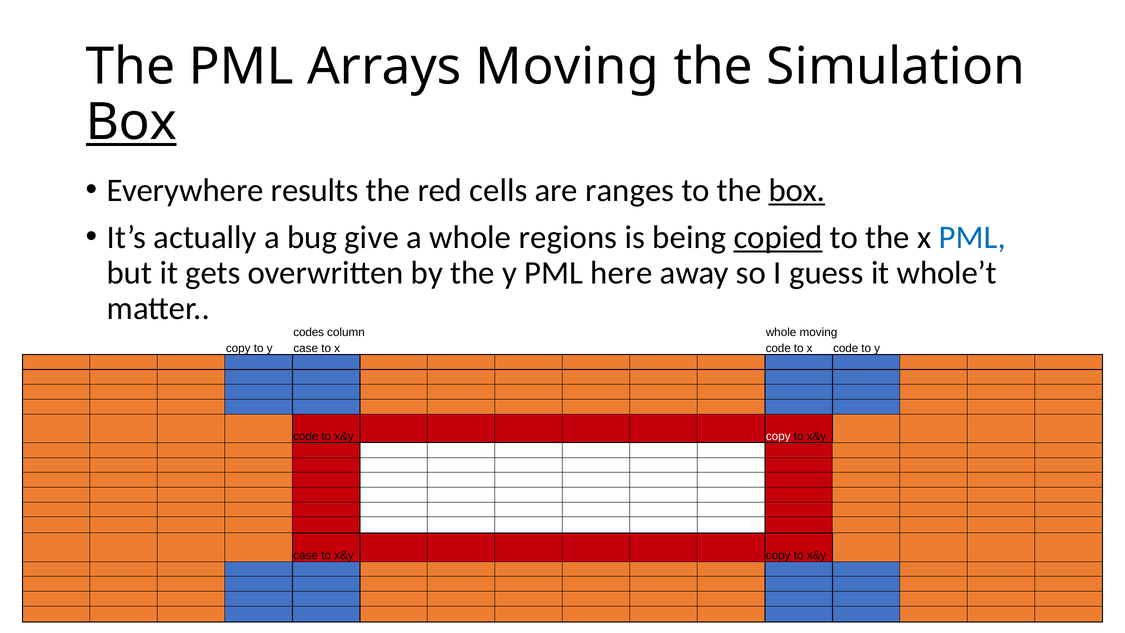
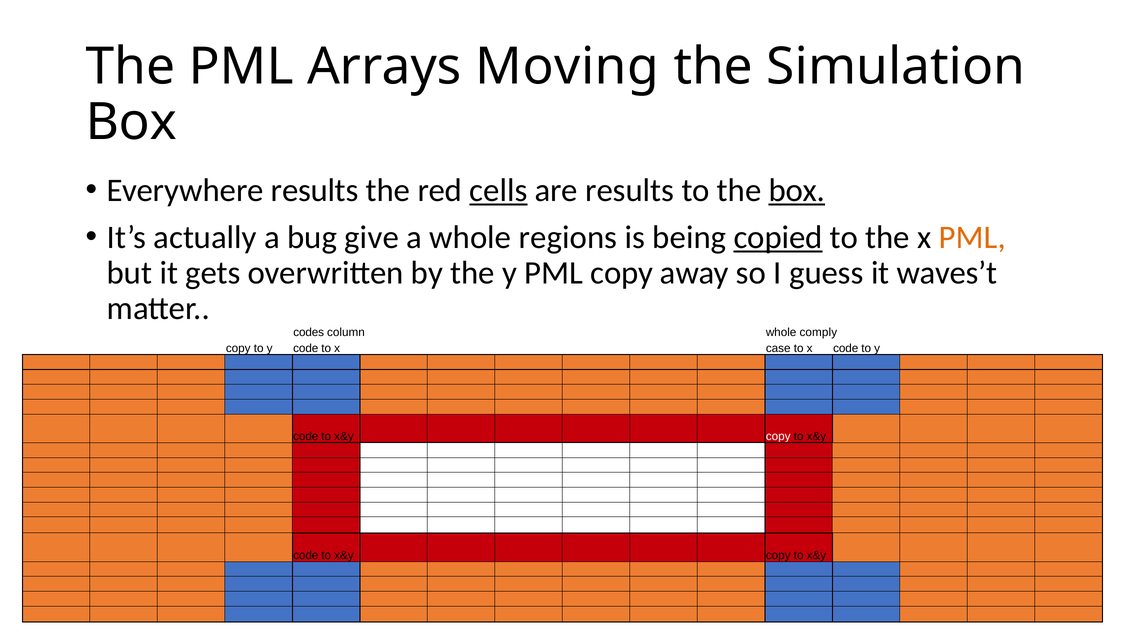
Box underline: present -> none (131, 122)
cells underline: none -> present (498, 190)
are ranges: ranges -> results (630, 190)
PML colour: blue -> orange (972, 237)
PML here: here -> copy (622, 273)
whole’t: whole’t -> waves’t (947, 273)
whole moving: moving -> comply (818, 332)
copy to y case: case -> code (306, 348)
code: code -> case (778, 348)
case: case -> code (306, 555)
